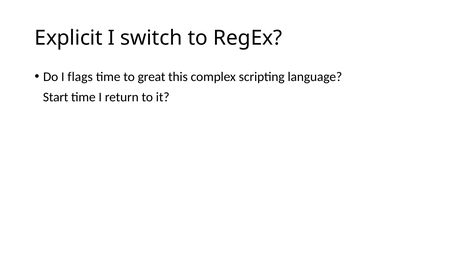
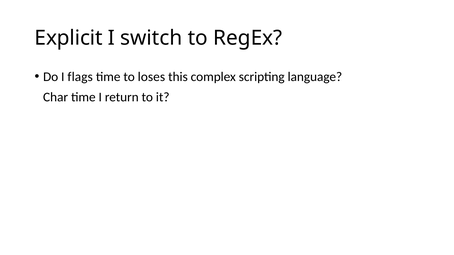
great: great -> loses (151, 77)
Start: Start -> Char (56, 97)
